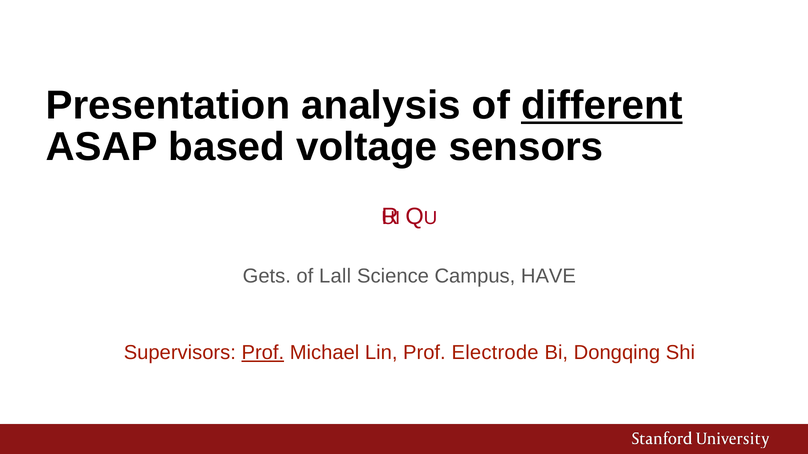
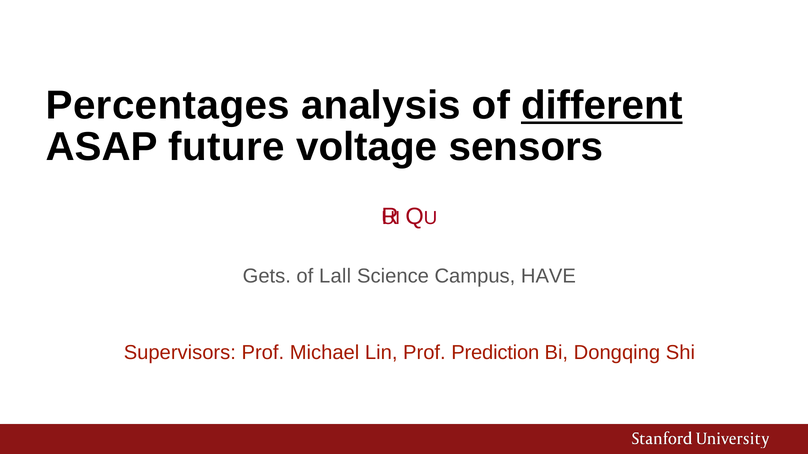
Presentation: Presentation -> Percentages (168, 106)
based: based -> future (227, 147)
Prof underline: present -> none (263, 353)
Electrode: Electrode -> Prediction (495, 353)
